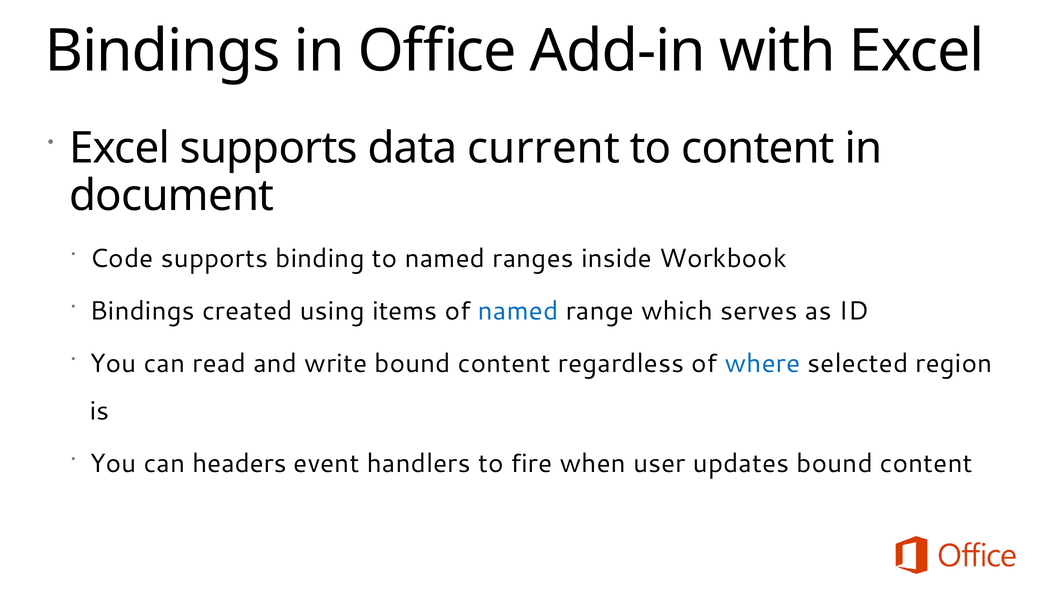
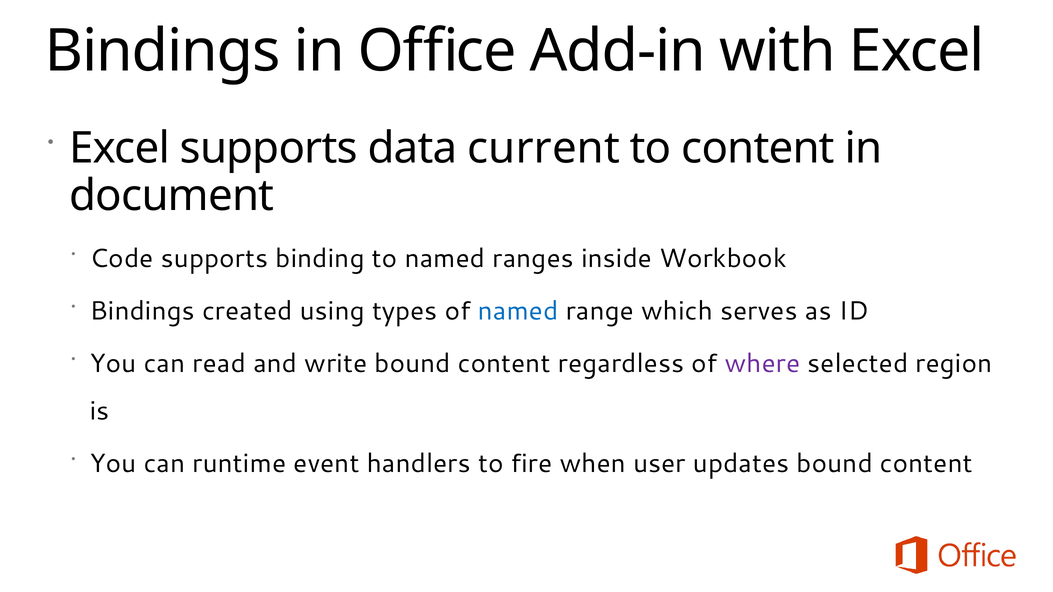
items: items -> types (405, 311)
where colour: blue -> purple (762, 364)
headers: headers -> runtime (239, 464)
